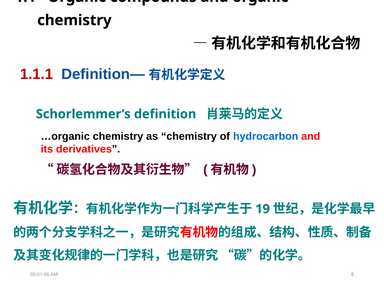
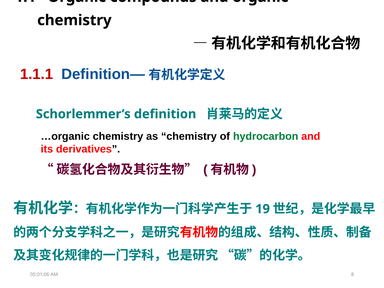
hydrocarbon colour: blue -> green (266, 136)
